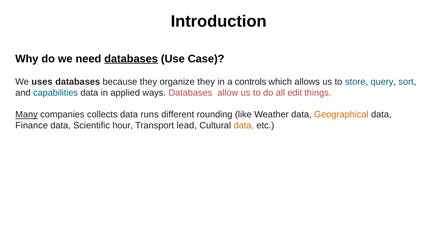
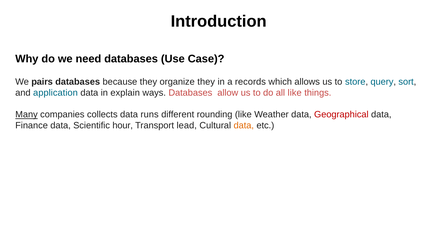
databases underline: present -> none (131, 59)
uses: uses -> pairs (42, 82)
controls: controls -> records (250, 82)
capabilities: capabilities -> application (55, 93)
applied: applied -> explain (125, 93)
all edit: edit -> like (295, 93)
Geographical colour: orange -> red (341, 115)
